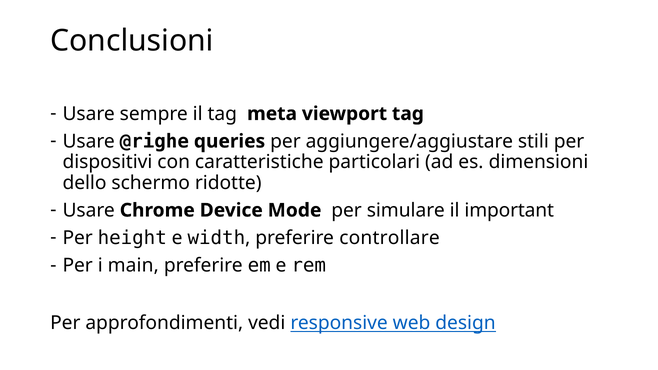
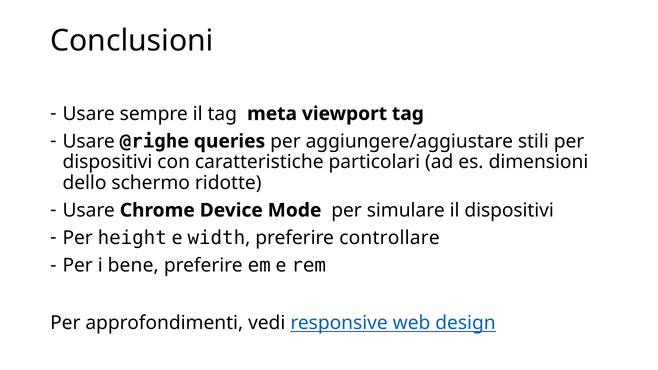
il important: important -> dispositivi (509, 210)
main: main -> bene (133, 266)
